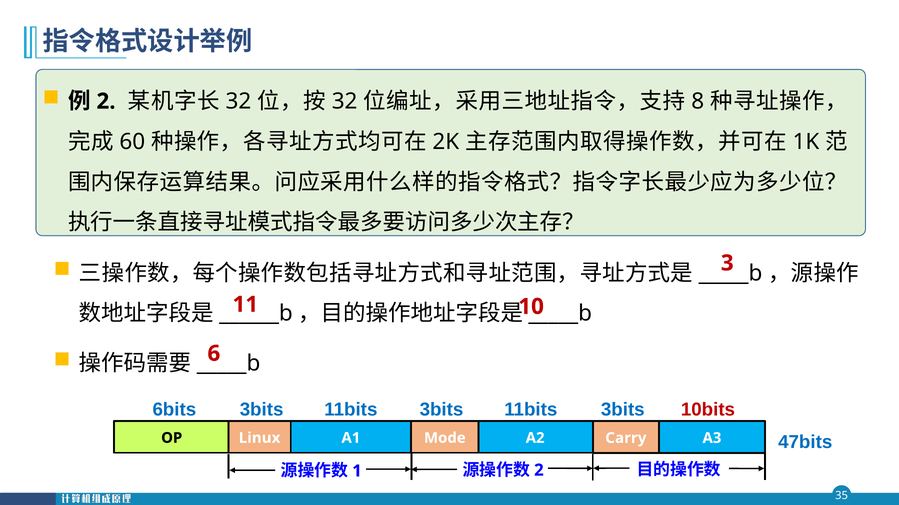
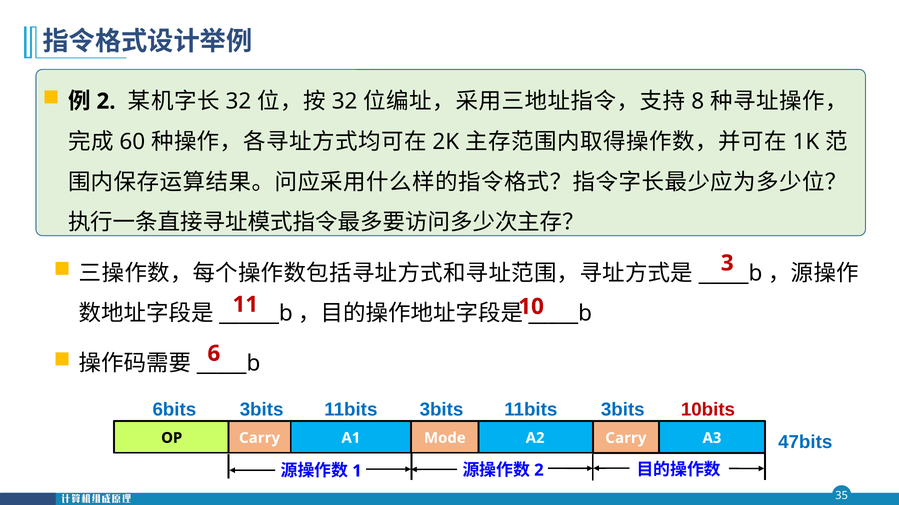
Linux: Linux -> Carry (260, 438)
